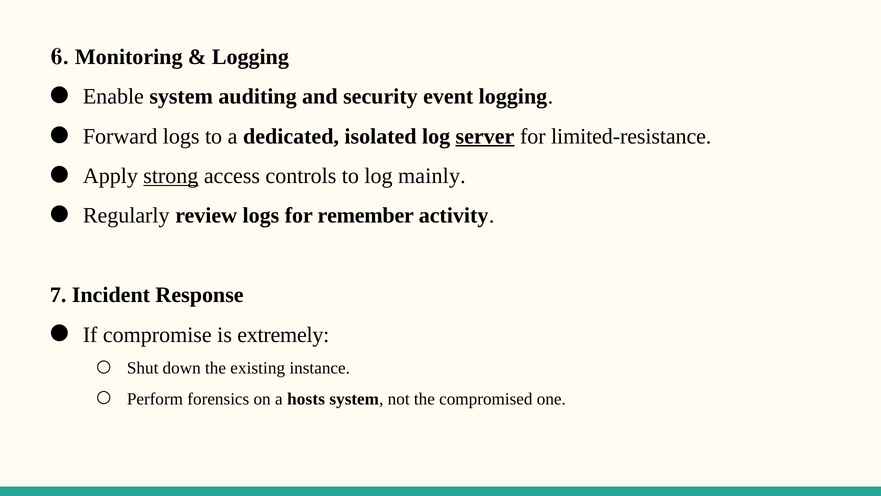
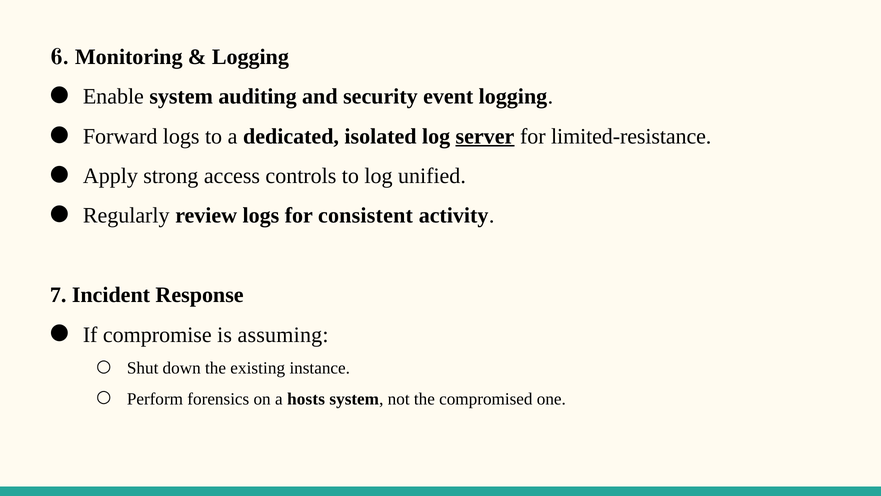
strong underline: present -> none (171, 176)
mainly: mainly -> unified (432, 176)
remember: remember -> consistent (365, 216)
extremely: extremely -> assuming (283, 334)
